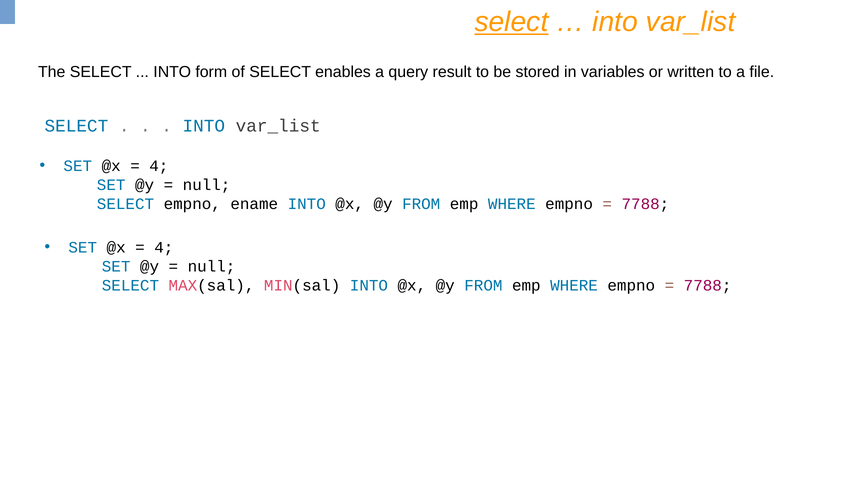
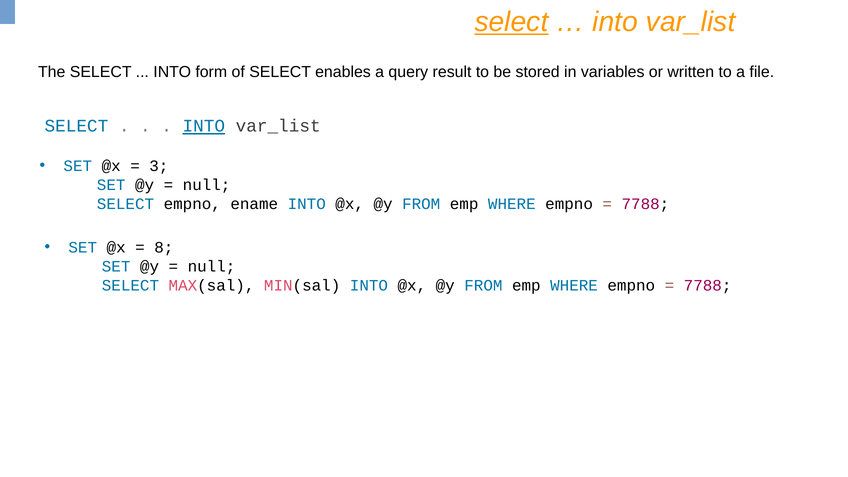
INTO underline: none -> present (204, 126)
4: 4 -> 3 (159, 166)
4: 4 -> 8 (164, 247)
